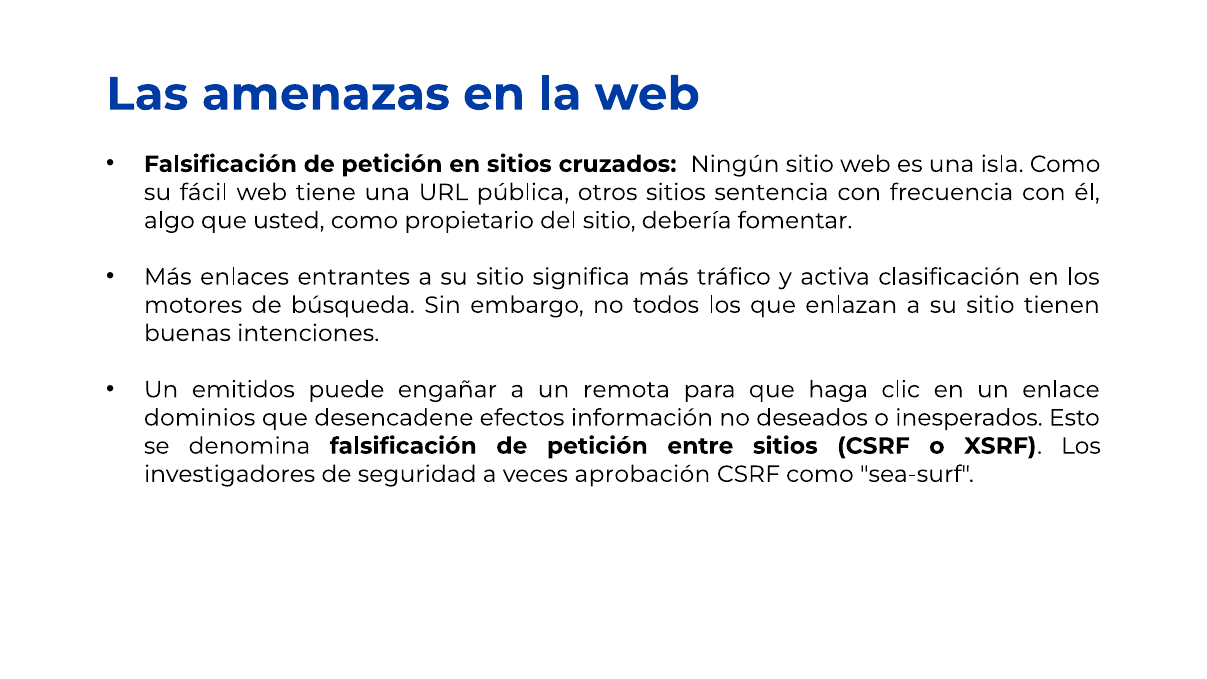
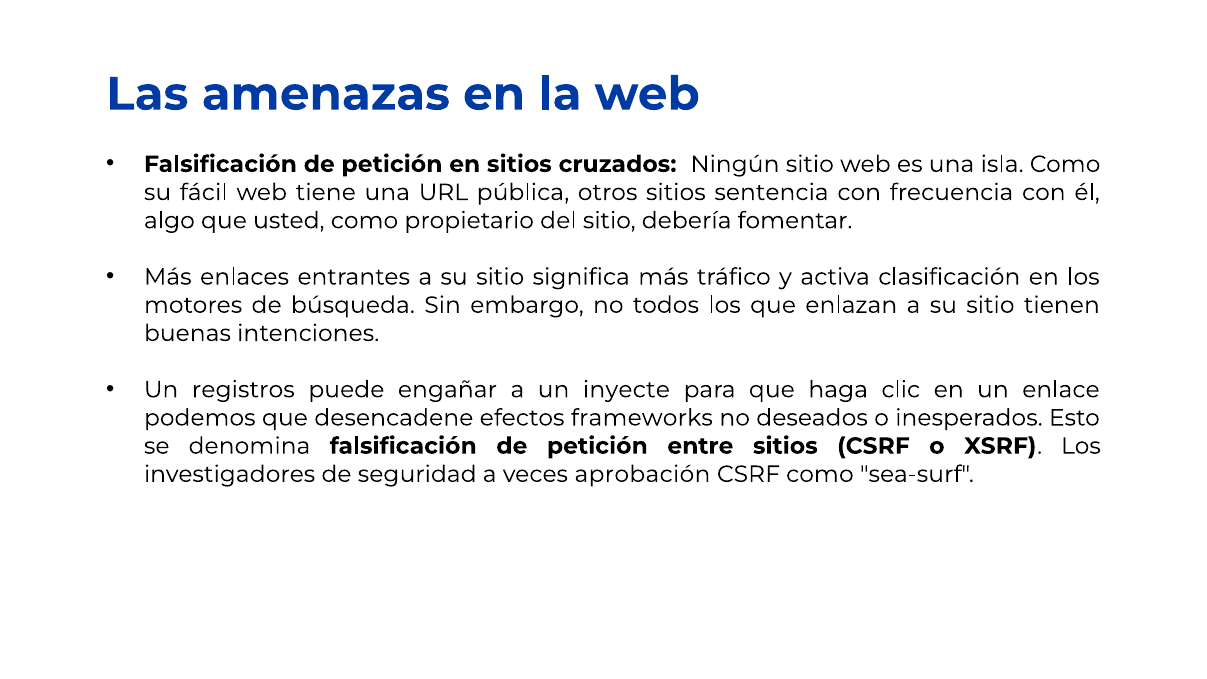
emitidos: emitidos -> registros (243, 390)
remota: remota -> inyecte (626, 390)
dominios: dominios -> podemos (200, 418)
información: información -> frameworks (642, 418)
